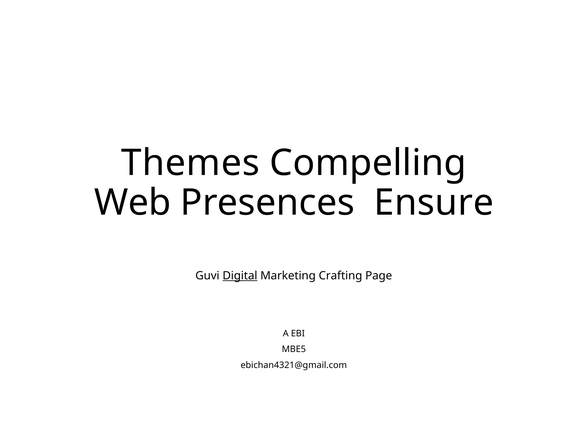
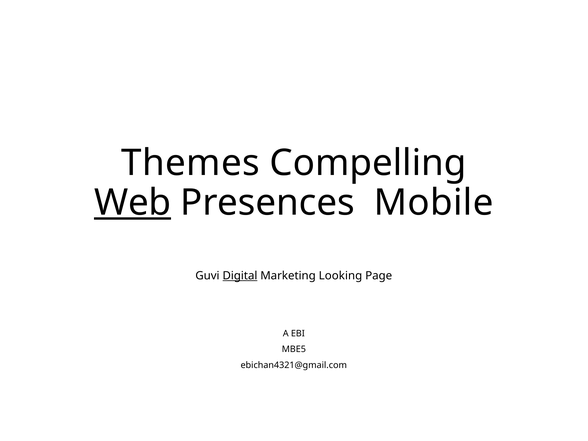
Web underline: none -> present (133, 203)
Ensure: Ensure -> Mobile (434, 203)
Crafting: Crafting -> Looking (340, 276)
